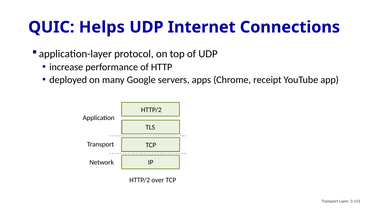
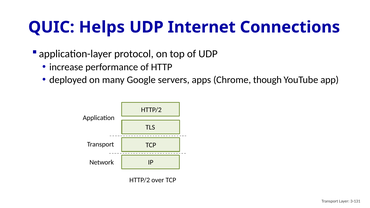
receipt: receipt -> though (267, 80)
